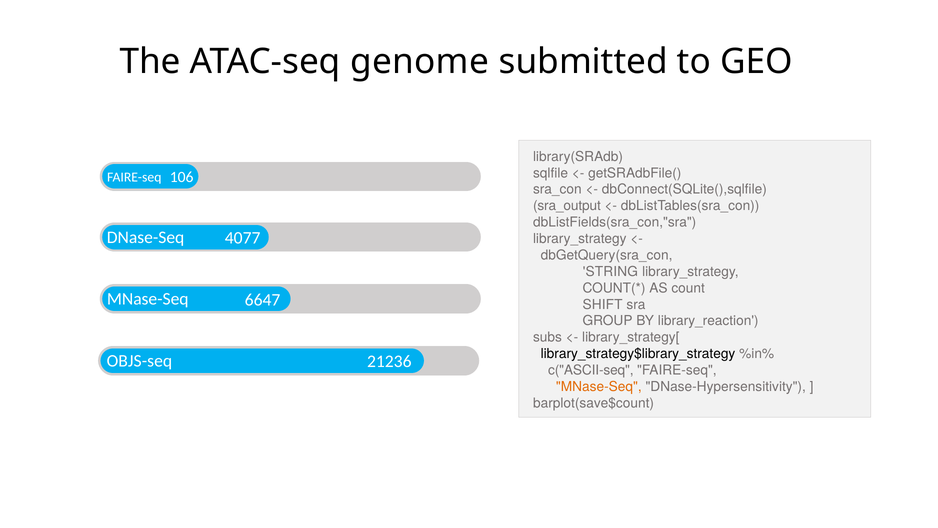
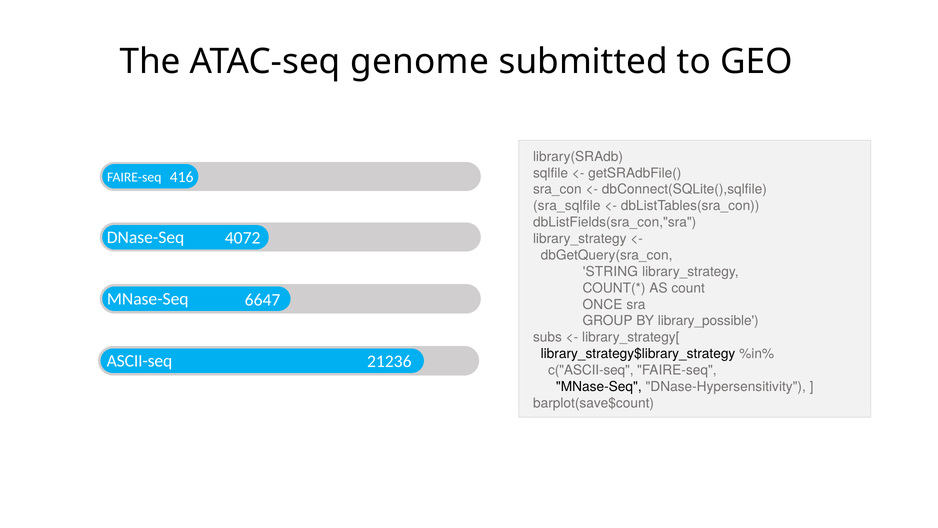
106: 106 -> 416 (182, 177)
sra_output: sra_output -> sra_sqlfile (567, 206)
4077: 4077 -> 4072 (243, 238)
SHIFT: SHIFT -> ONCE (603, 304)
library_reaction: library_reaction -> library_possible (708, 321)
OBJS-seq: OBJS-seq -> ASCII-seq (140, 361)
MNase-Seq colour: orange -> black (599, 386)
